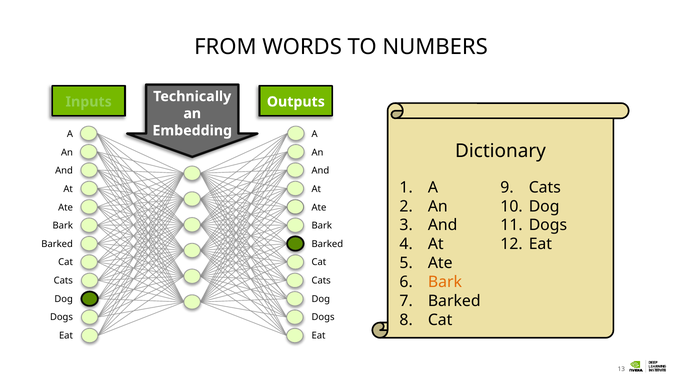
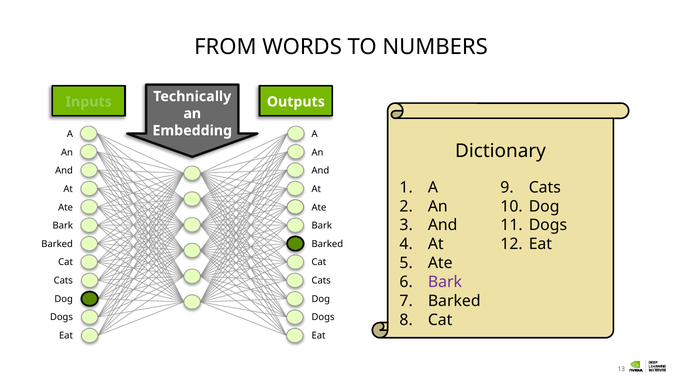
Bark colour: orange -> purple (445, 282)
